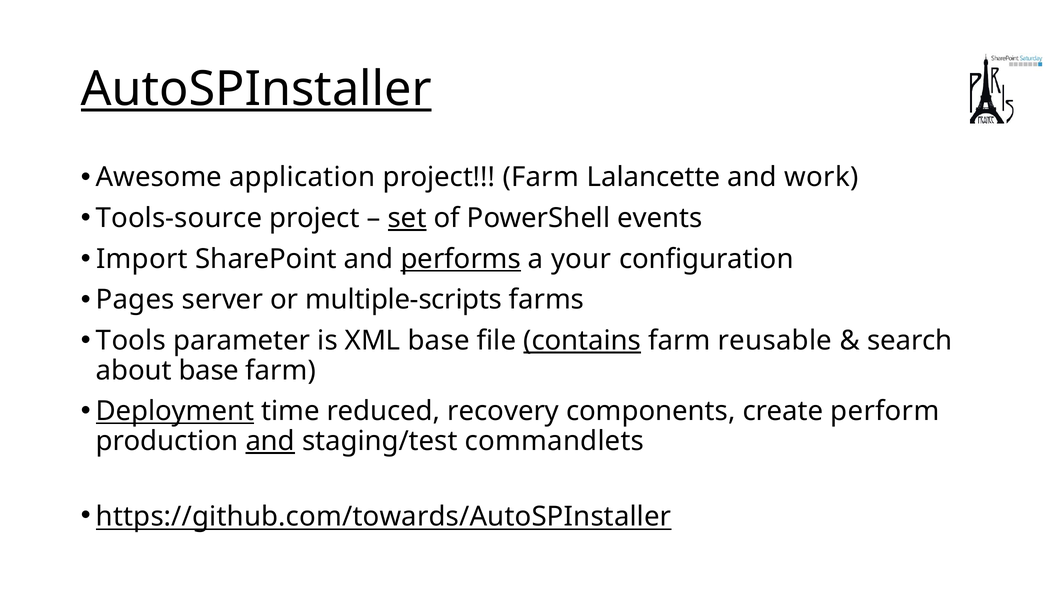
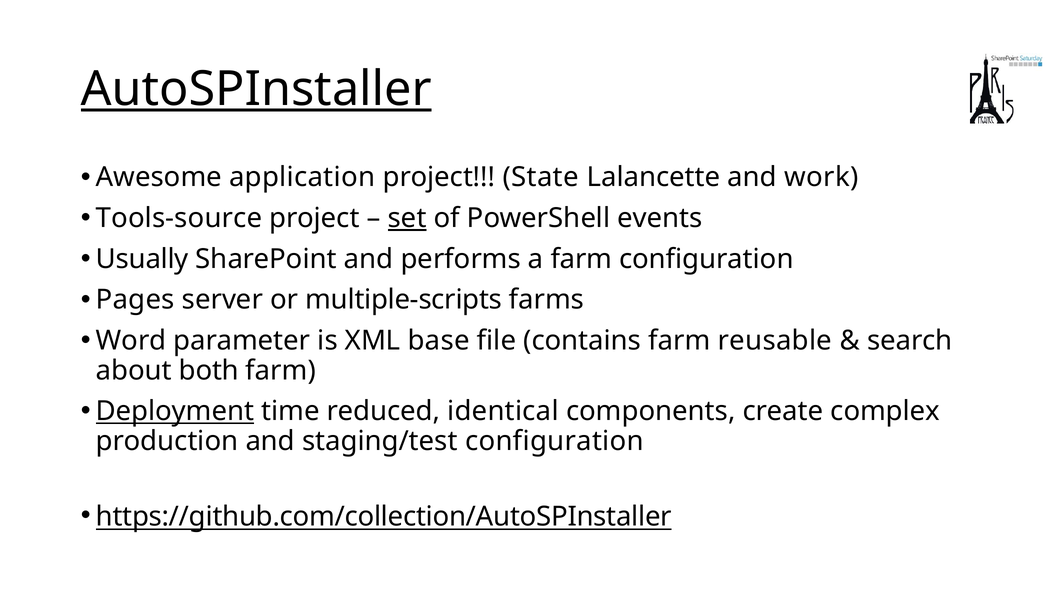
project Farm: Farm -> State (541, 177)
Import: Import -> Usually (142, 259)
performs underline: present -> none (461, 259)
a your: your -> farm (581, 259)
Tools: Tools -> Word (131, 341)
contains underline: present -> none (582, 341)
about base: base -> both (209, 371)
recovery: recovery -> identical (503, 411)
perform: perform -> complex (885, 411)
and underline: present -> none (270, 441)
staging/test commandlets: commandlets -> configuration (554, 441)
https://github.com/towards/AutoSPInstaller: https://github.com/towards/AutoSPInstaller -> https://github.com/collection/AutoSPInstaller (384, 517)
